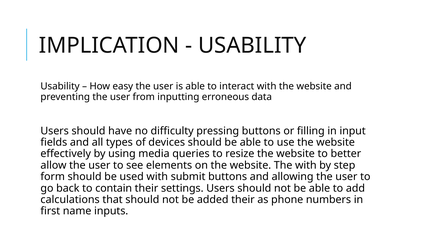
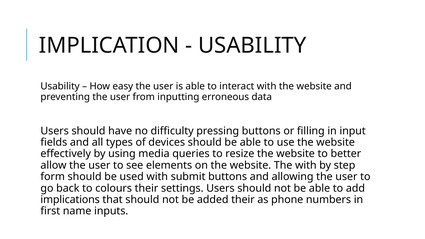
contain: contain -> colours (114, 188)
calculations: calculations -> implications (70, 200)
